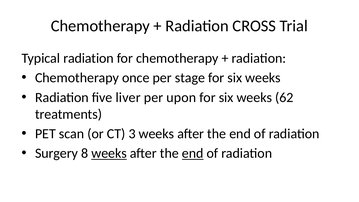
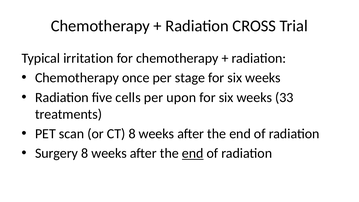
Typical radiation: radiation -> irritation (88, 58)
liver: liver -> cells (128, 97)
62: 62 -> 33 (284, 97)
CT 3: 3 -> 8 (132, 134)
weeks underline: present -> none (109, 153)
